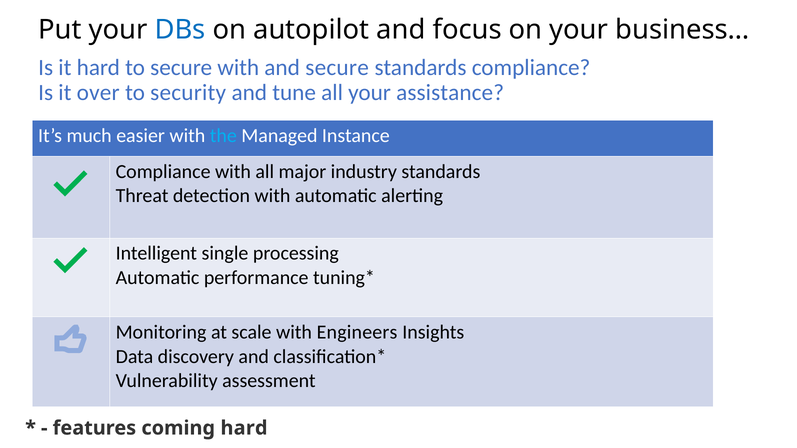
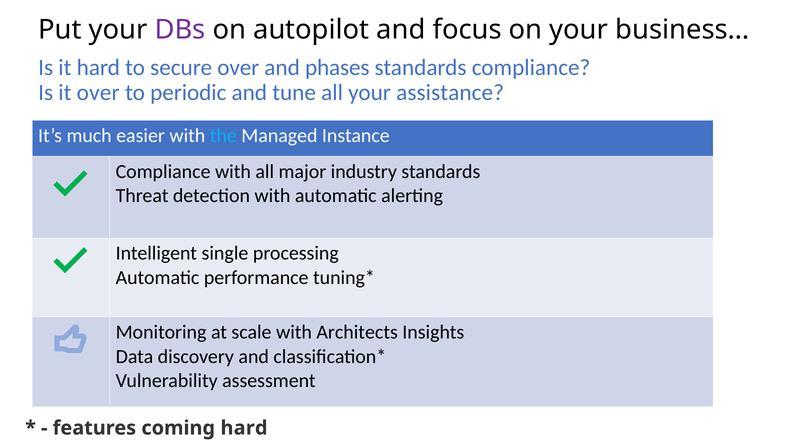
DBs colour: blue -> purple (180, 30)
secure with: with -> over (238, 67)
and secure: secure -> phases (337, 67)
security: security -> periodic (188, 93)
Engineers: Engineers -> Architects (357, 332)
